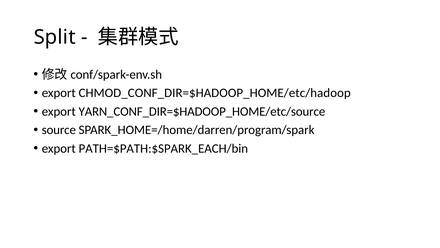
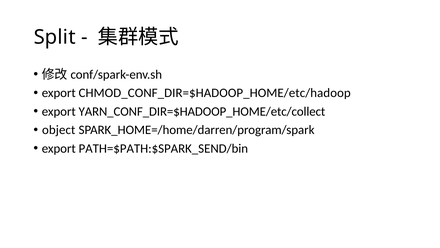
YARN_CONF_DIR=$HADOOP_HOME/etc/source: YARN_CONF_DIR=$HADOOP_HOME/etc/source -> YARN_CONF_DIR=$HADOOP_HOME/etc/collect (202, 111)
source: source -> object (59, 130)
PATH=$PATH:$SPARK_EACH/bin: PATH=$PATH:$SPARK_EACH/bin -> PATH=$PATH:$SPARK_SEND/bin (163, 148)
